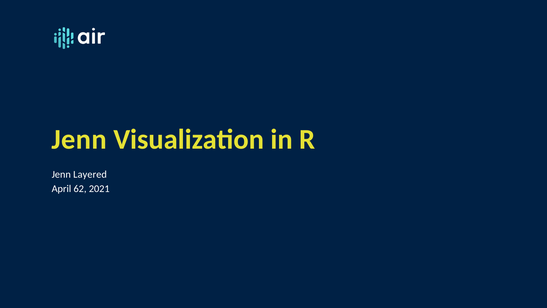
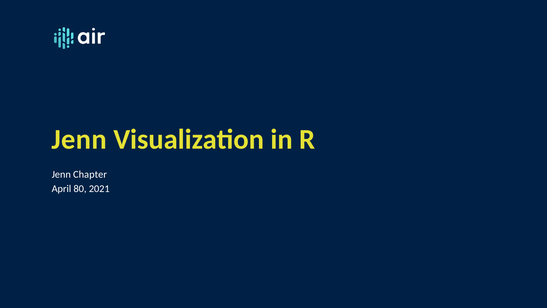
Layered: Layered -> Chapter (90, 174)
62: 62 -> 80 (80, 189)
